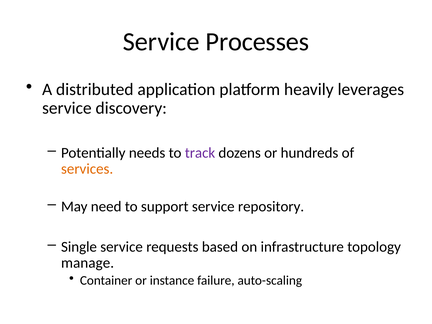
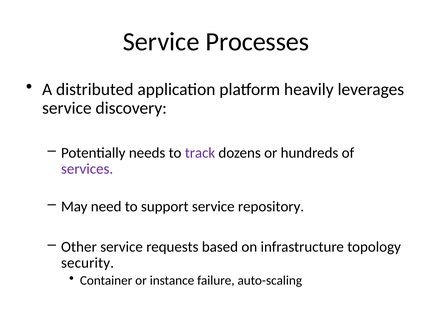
services colour: orange -> purple (87, 169)
Single: Single -> Other (79, 247)
manage: manage -> security (88, 263)
